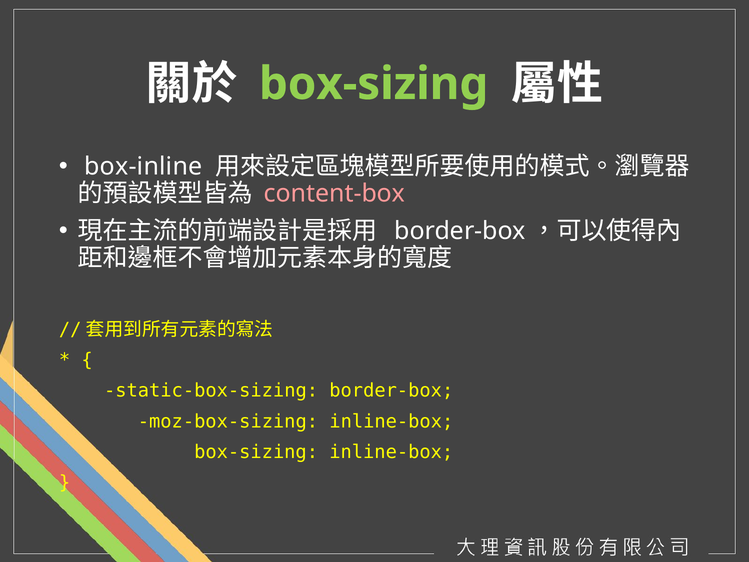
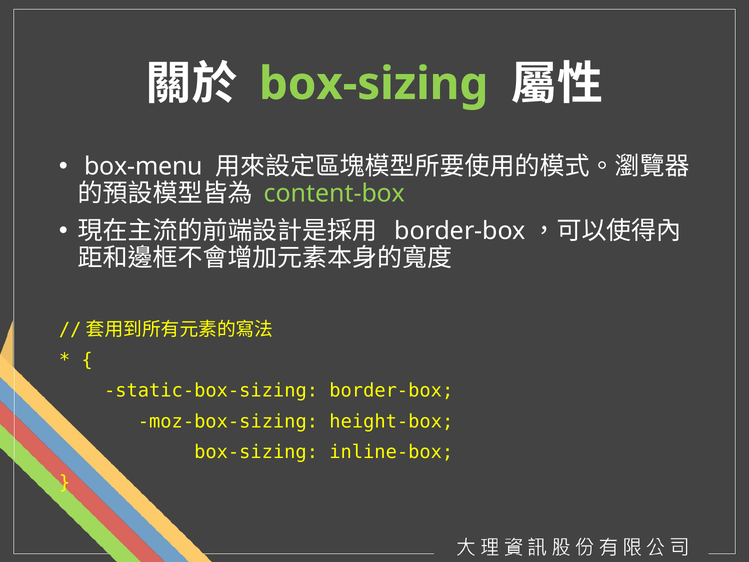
box-inline: box-inline -> box-menu (144, 167)
content-box colour: pink -> light green (335, 194)
moz-box-sizing inline-box: inline-box -> height-box (391, 421)
